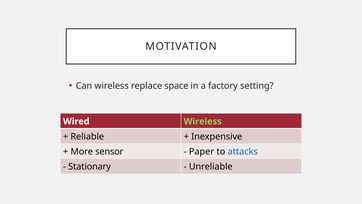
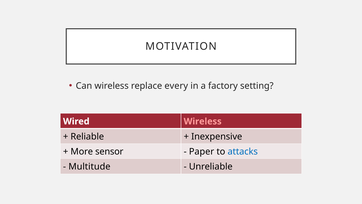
space: space -> every (176, 86)
Wireless colour: light green -> pink (203, 121)
Stationary: Stationary -> Multitude (89, 166)
